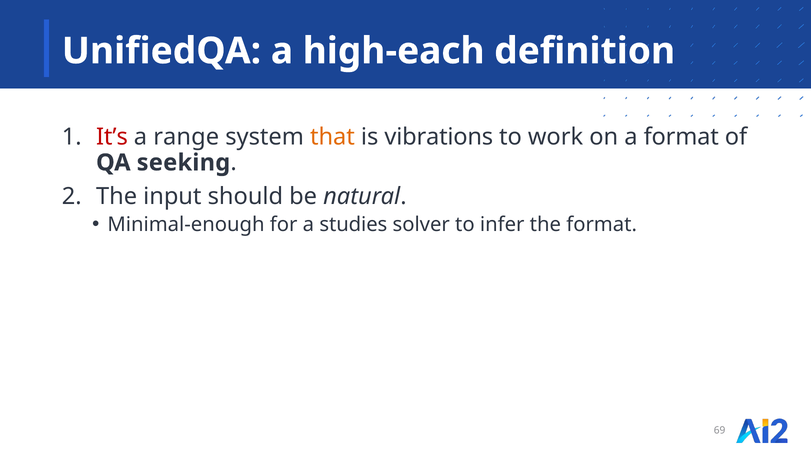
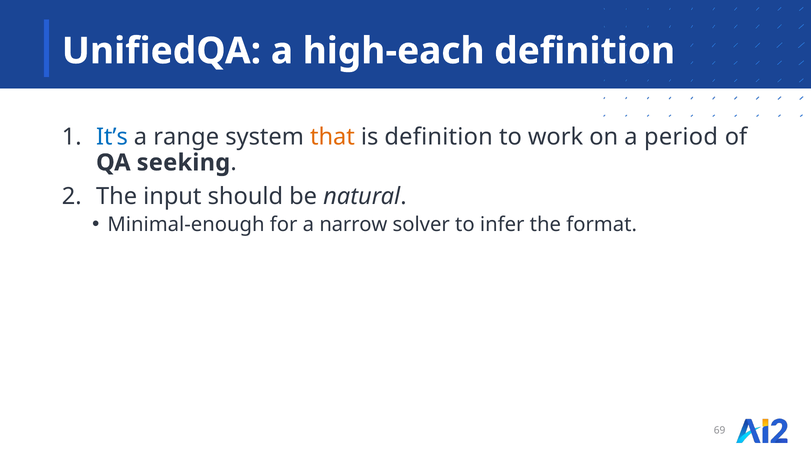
It’s colour: red -> blue (112, 137)
is vibrations: vibrations -> definition (439, 137)
a format: format -> period (681, 137)
studies: studies -> narrow (353, 225)
